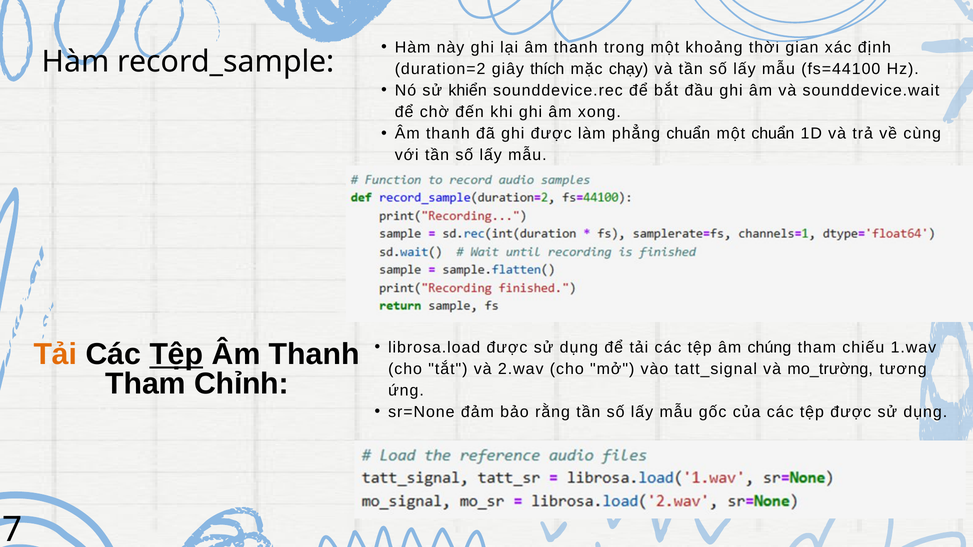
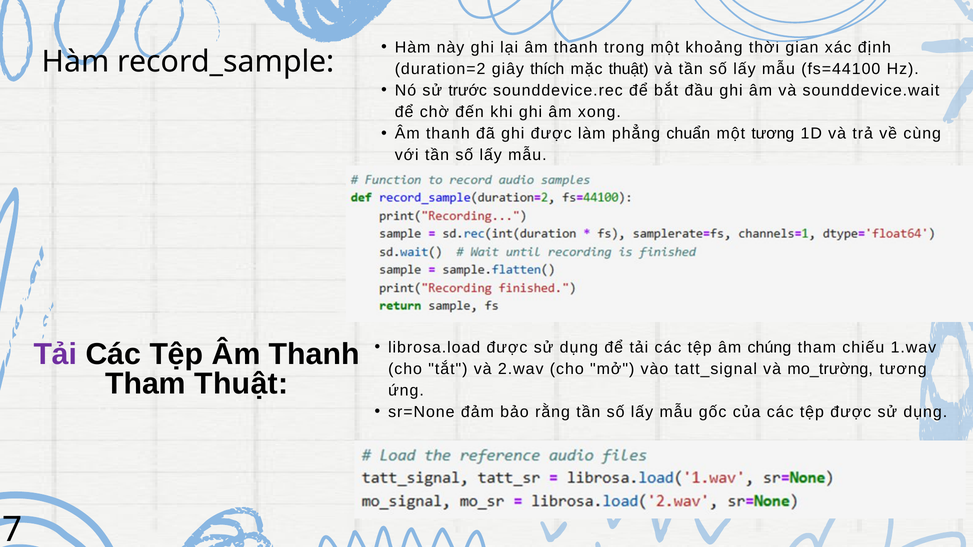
mặc chạy: chạy -> thuật (629, 69)
khiển: khiển -> trước (468, 91)
một chuẩn: chuẩn -> tương (773, 134)
Tải colour: orange -> purple (55, 355)
Tệp underline: present -> none (176, 355)
Tham Chỉnh: Chỉnh -> Thuật (241, 384)
